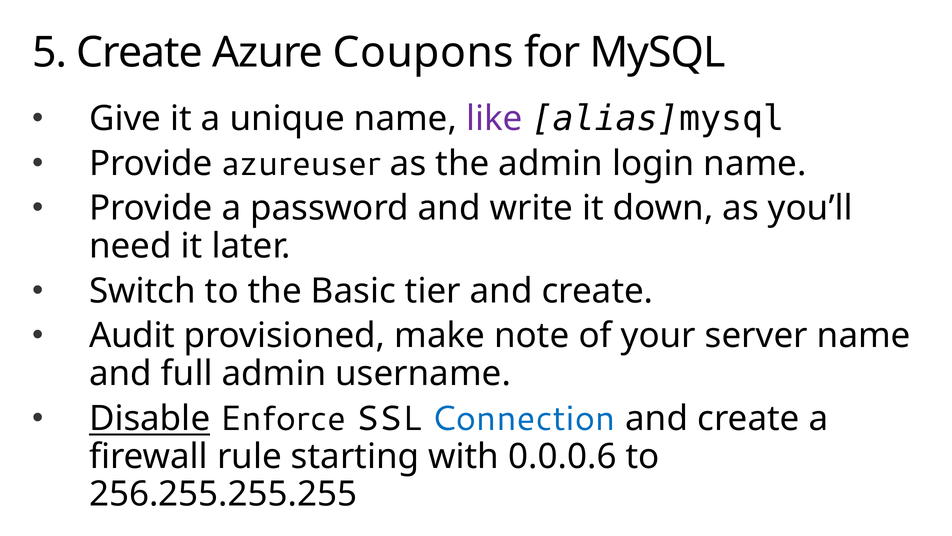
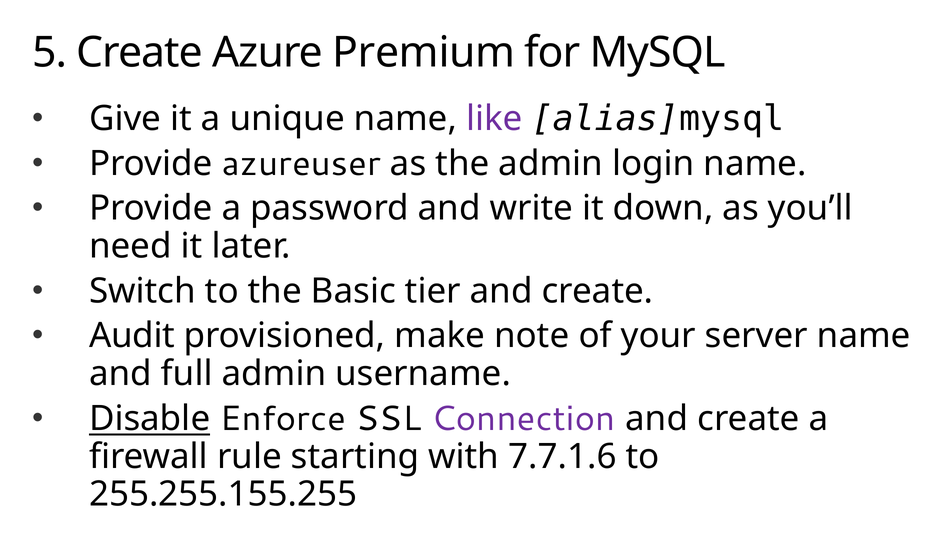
Coupons: Coupons -> Premium (424, 52)
Connection colour: blue -> purple (523, 418)
0.0.0.6: 0.0.0.6 -> 7.7.1.6 (563, 456)
256.255.255.255: 256.255.255.255 -> 255.255.155.255 (223, 494)
